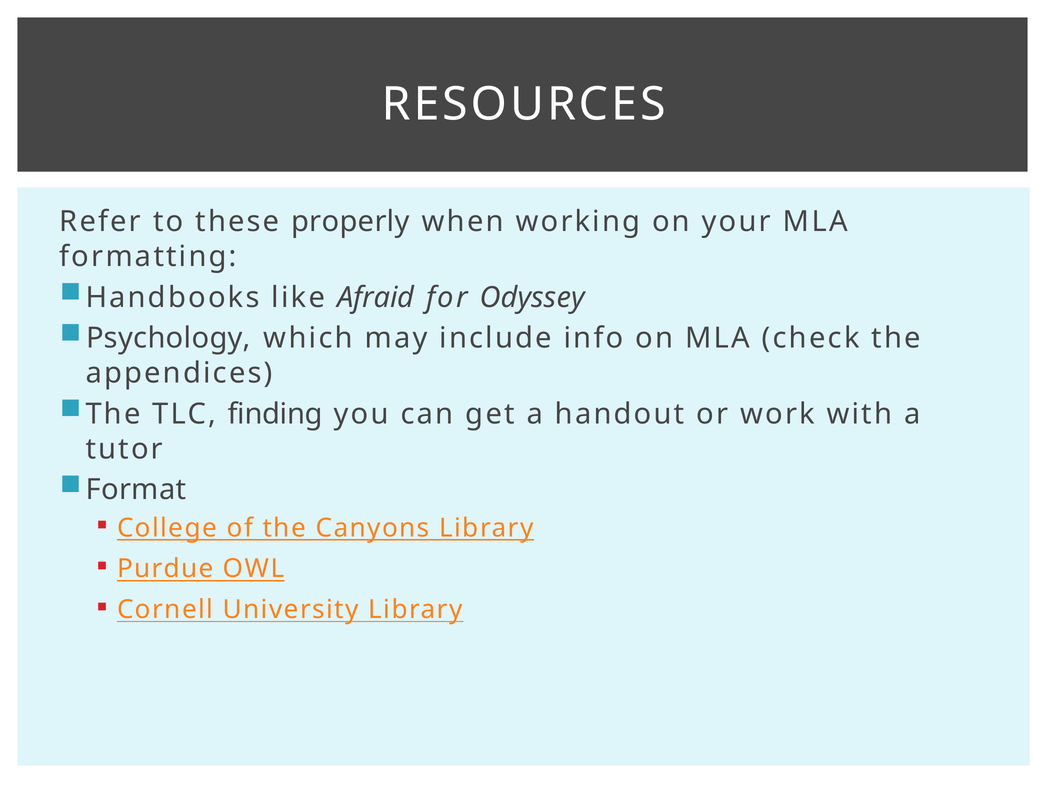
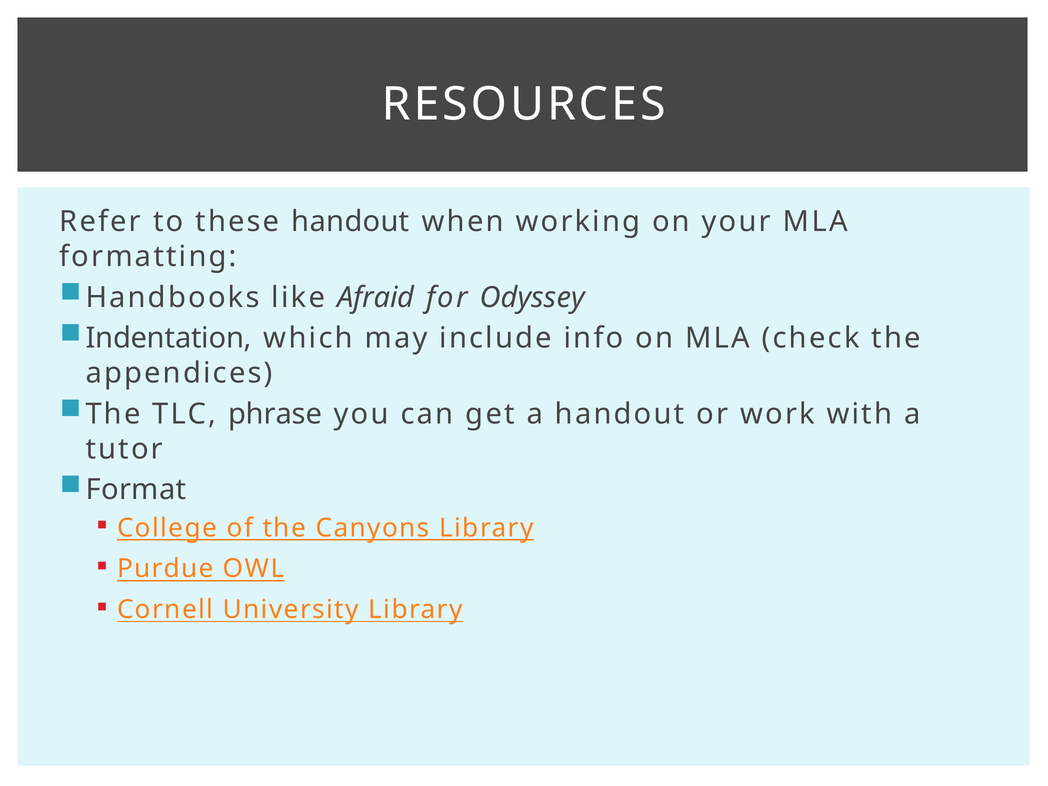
these properly: properly -> handout (350, 222)
Psychology: Psychology -> Indentation (169, 338)
finding: finding -> phrase (275, 414)
